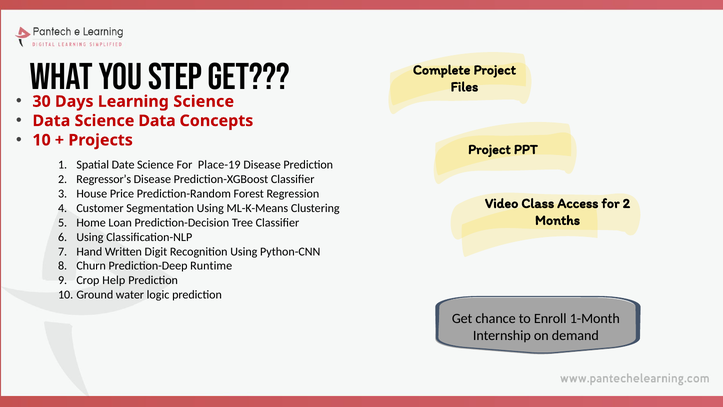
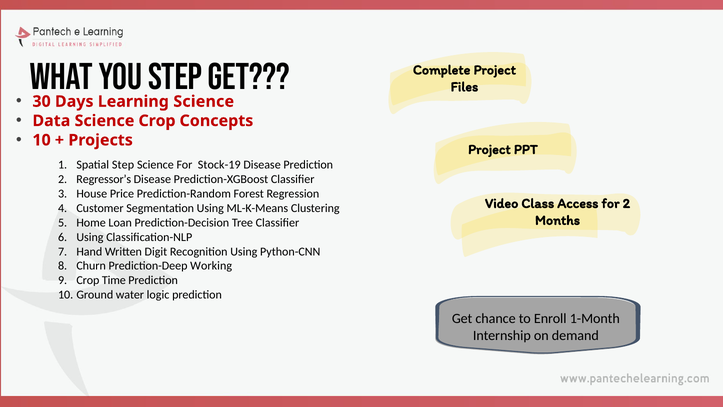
Science Data: Data -> Crop (157, 121)
Spatial Date: Date -> Step (123, 165)
Place-19: Place-19 -> Stock-19 (219, 165)
Runtime: Runtime -> Working (211, 266)
Help: Help -> Time (114, 280)
